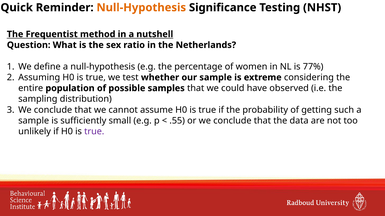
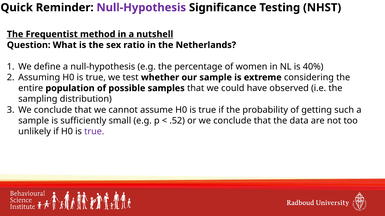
Null-Hypothesis colour: orange -> purple (141, 8)
77%: 77% -> 40% (313, 67)
.55: .55 -> .52 (177, 121)
